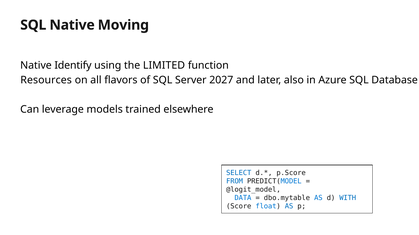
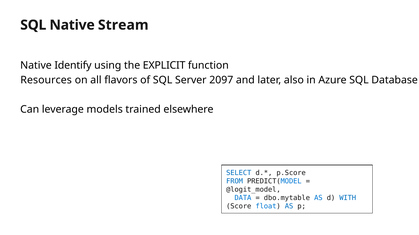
Moving: Moving -> Stream (123, 25)
LIMITED: LIMITED -> EXPLICIT (164, 66)
2027: 2027 -> 2097 (221, 80)
